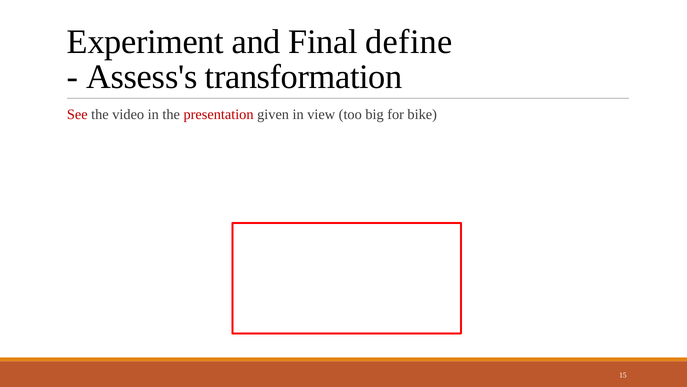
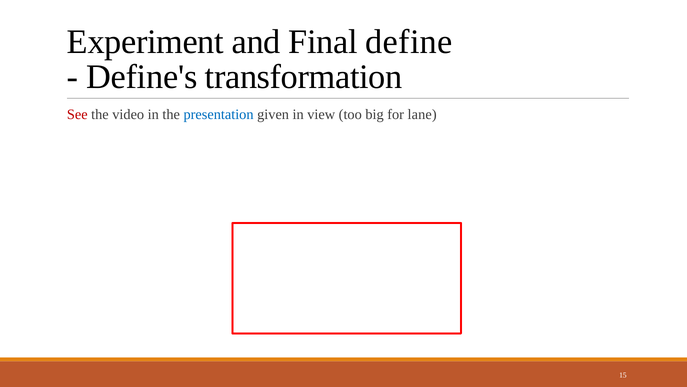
Assess's: Assess's -> Define's (142, 77)
presentation colour: red -> blue (219, 114)
bike: bike -> lane (422, 114)
